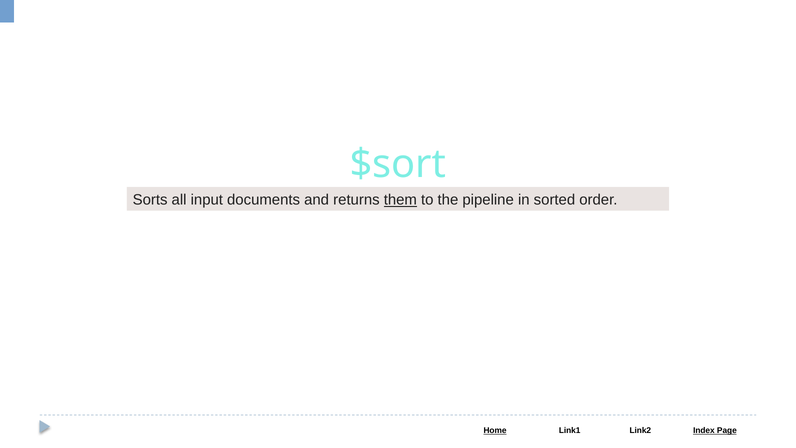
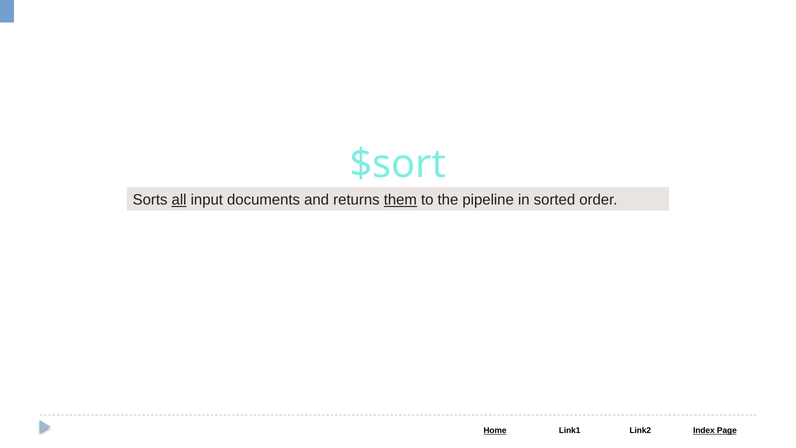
all underline: none -> present (179, 200)
